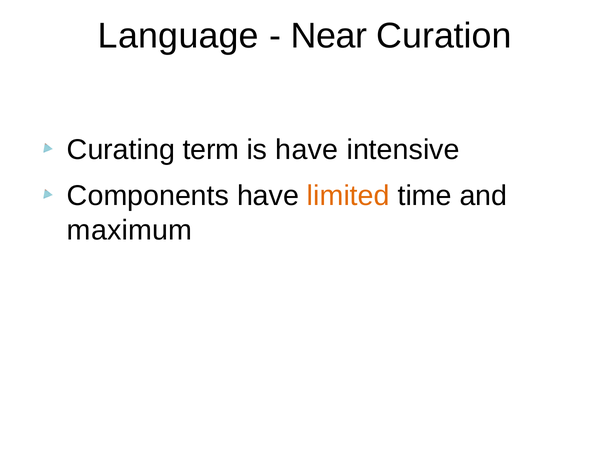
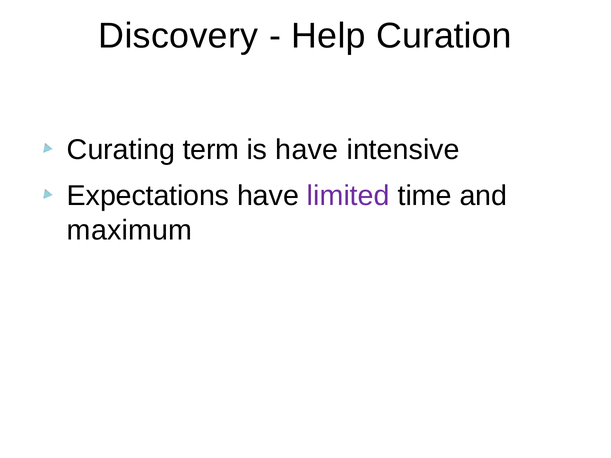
Language: Language -> Discovery (178, 36)
Near: Near -> Help (329, 36)
Components: Components -> Expectations (148, 196)
limited colour: orange -> purple (348, 196)
